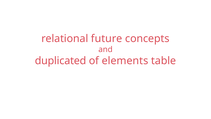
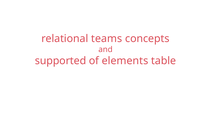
future: future -> teams (107, 39)
duplicated: duplicated -> supported (61, 61)
